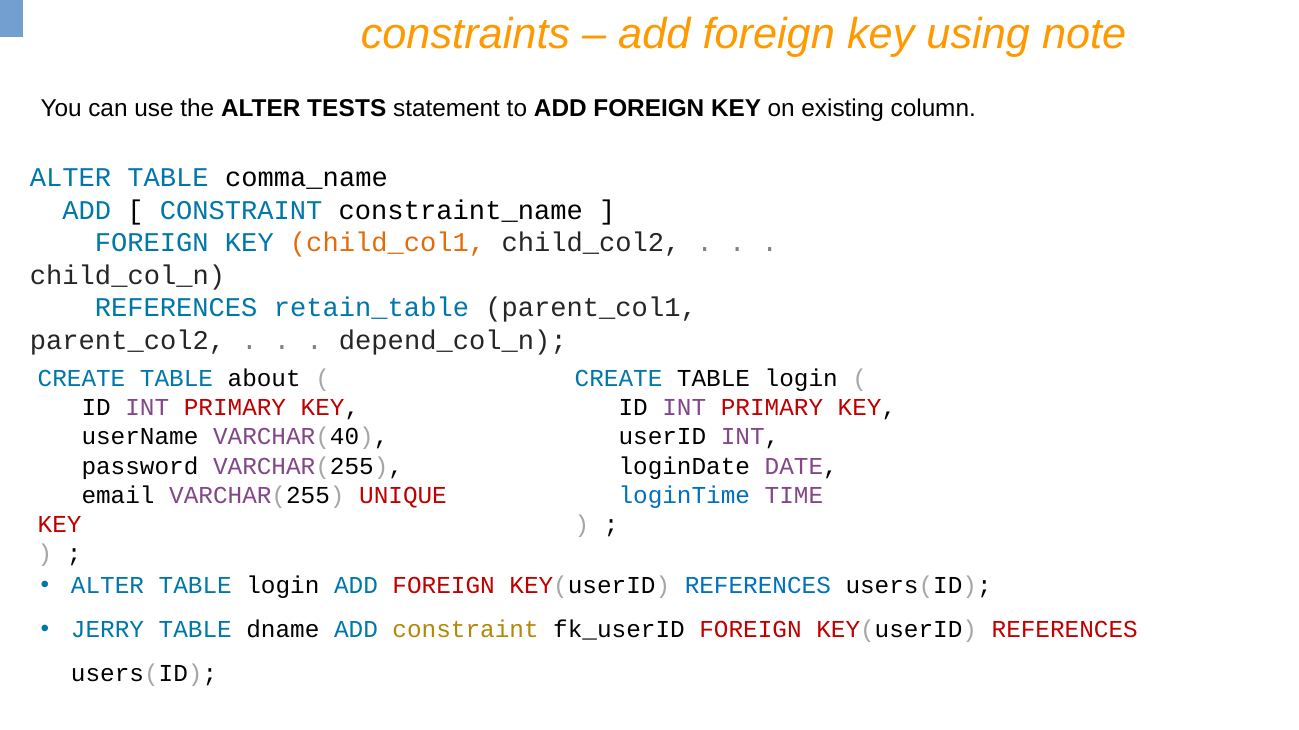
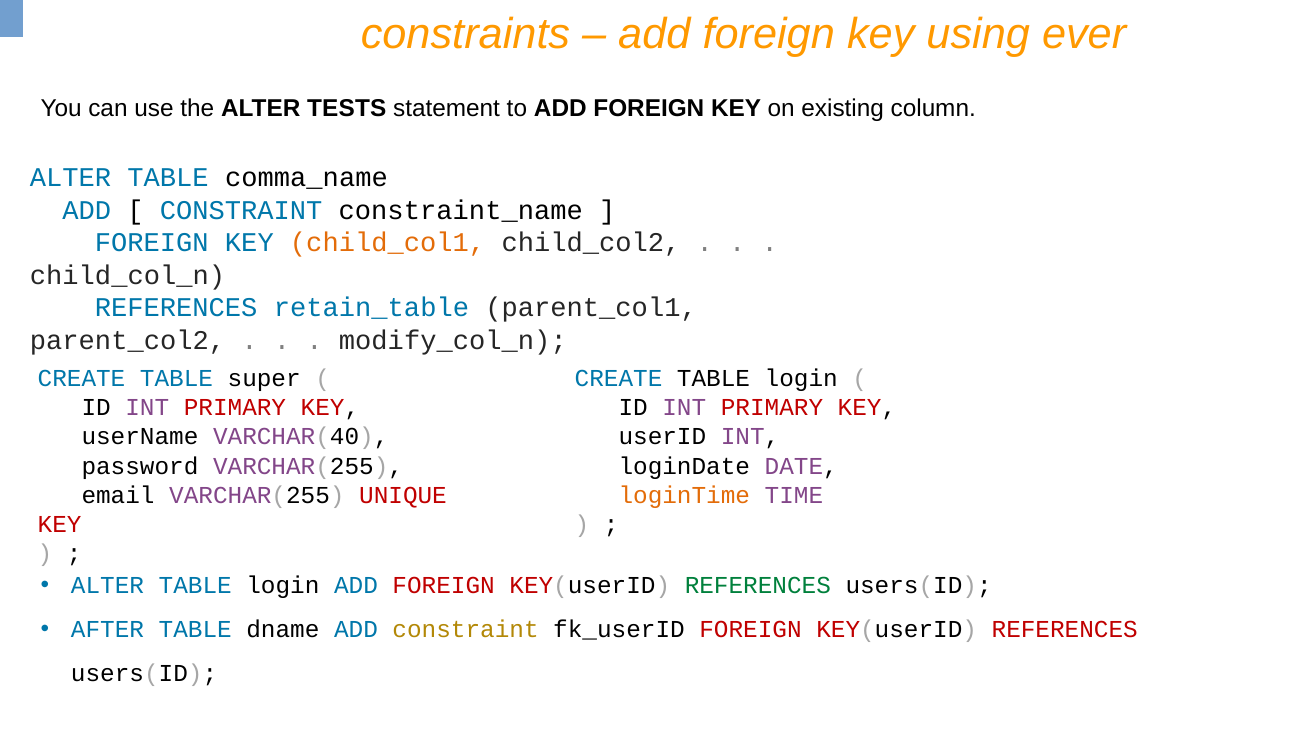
note: note -> ever (1084, 34)
depend_col_n: depend_col_n -> modify_col_n (453, 341)
about: about -> super (264, 379)
loginTime colour: blue -> orange (684, 496)
REFERENCES colour: blue -> green (758, 586)
JERRY: JERRY -> AFTER (108, 630)
